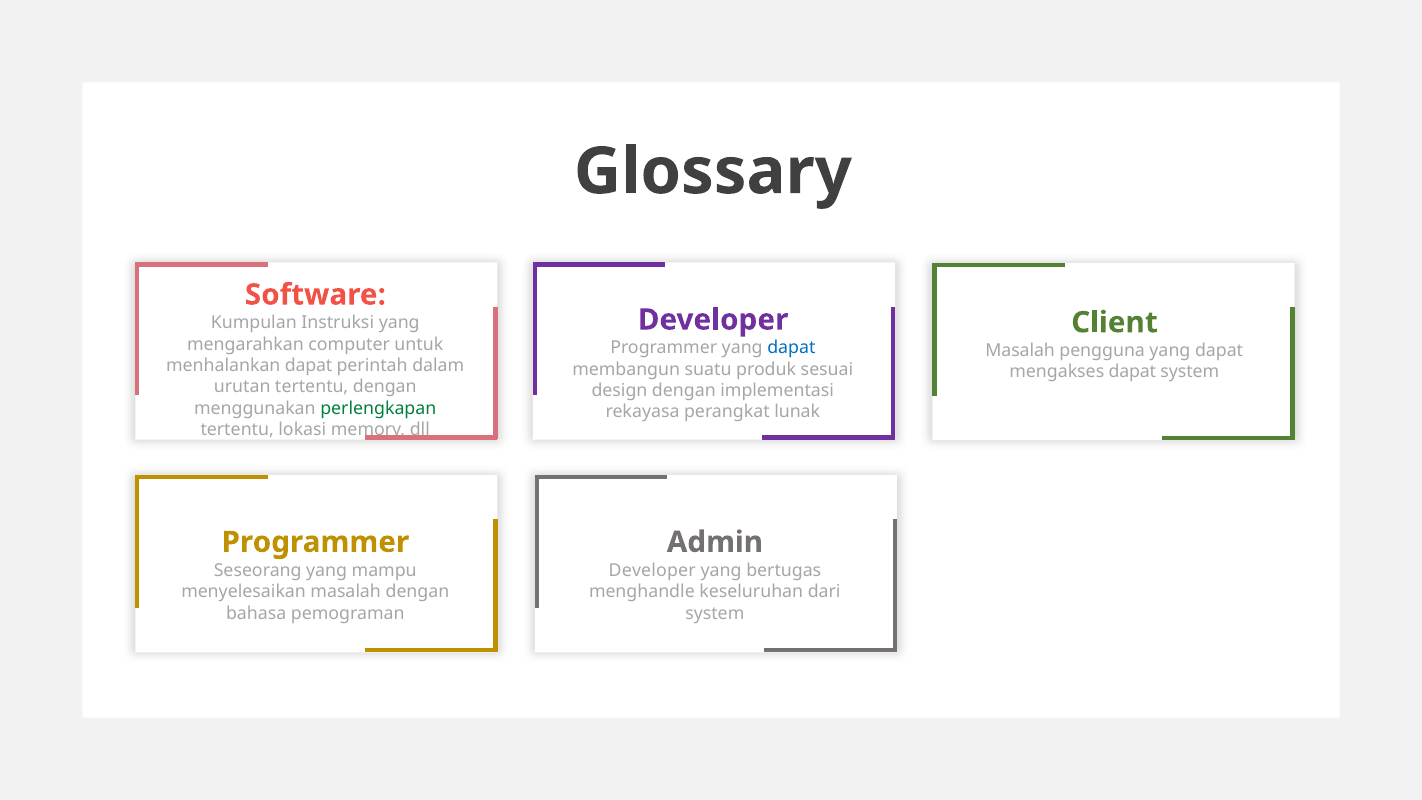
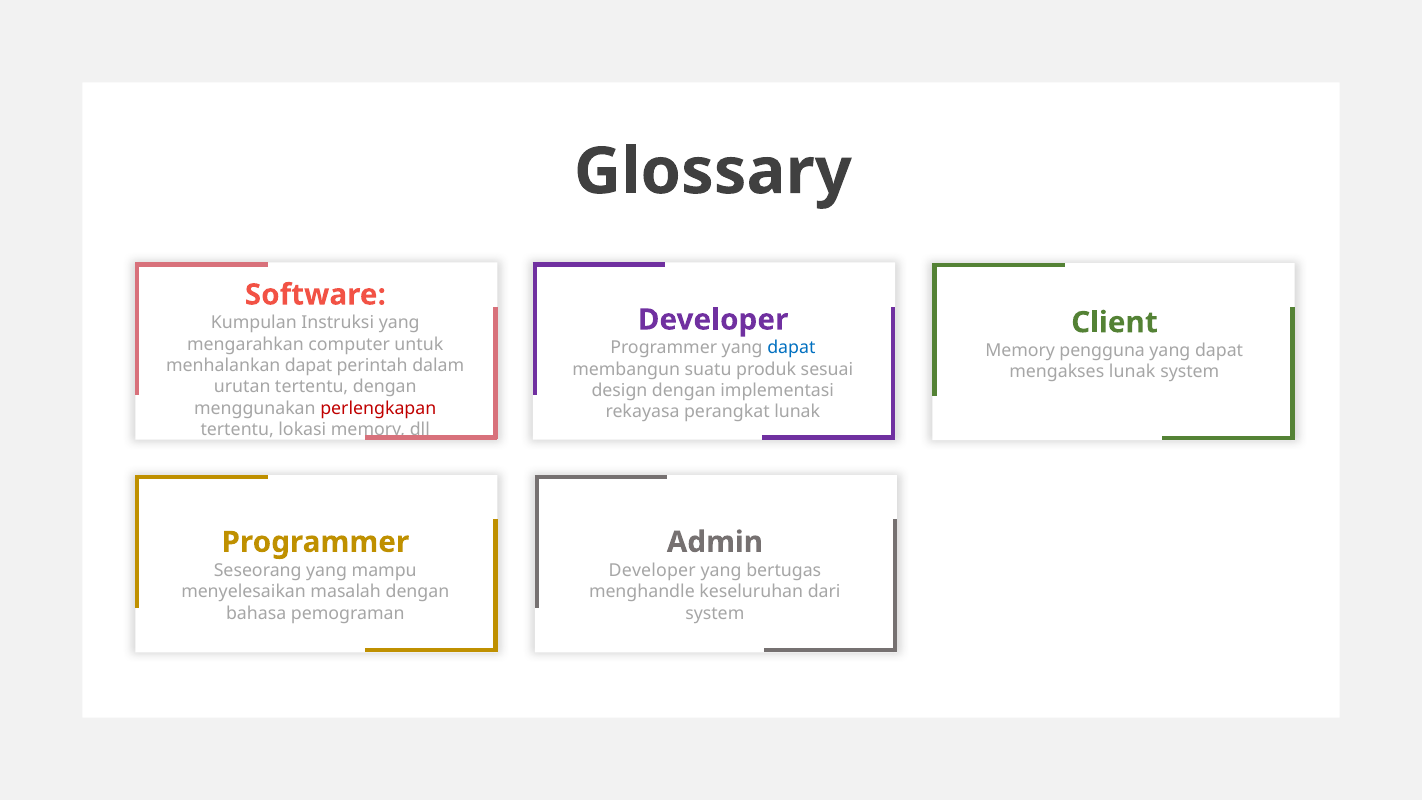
Masalah: Masalah -> Memory (1020, 351)
mengakses dapat: dapat -> lunak (1132, 372)
perlengkapan colour: green -> red (378, 408)
